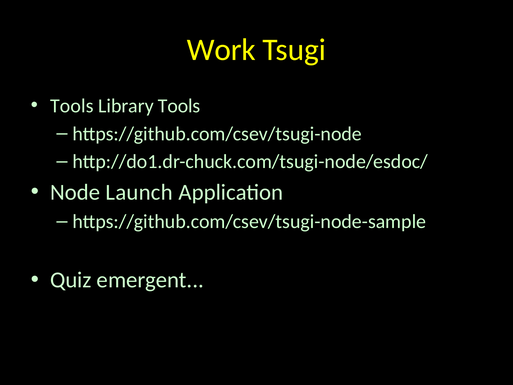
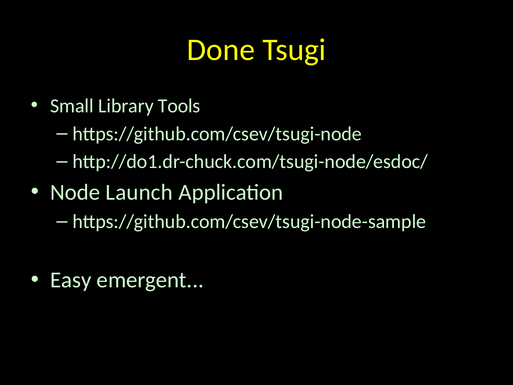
Work: Work -> Done (221, 50)
Tools: Tools -> Small (72, 106)
Quiz: Quiz -> Easy (71, 280)
